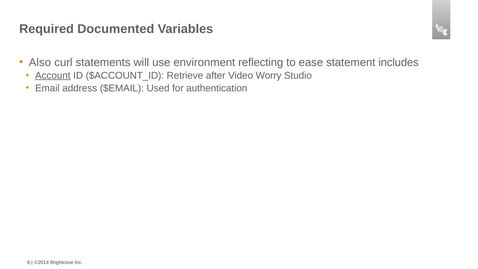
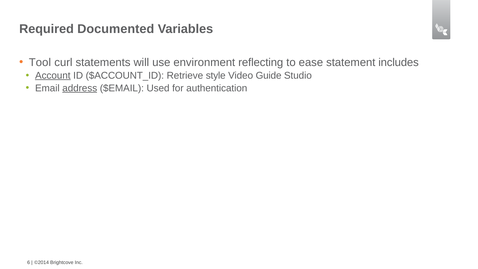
Also: Also -> Tool (40, 62)
after: after -> style (216, 76)
Worry: Worry -> Guide (269, 76)
address underline: none -> present (80, 88)
